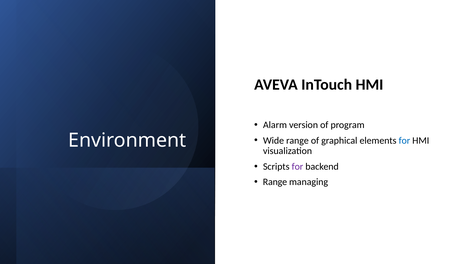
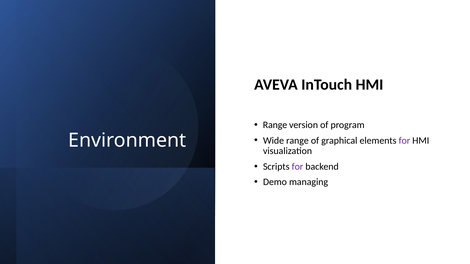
Alarm: Alarm -> Range (275, 125)
for colour: blue -> purple (404, 141)
Range: Range -> Demo (275, 182)
